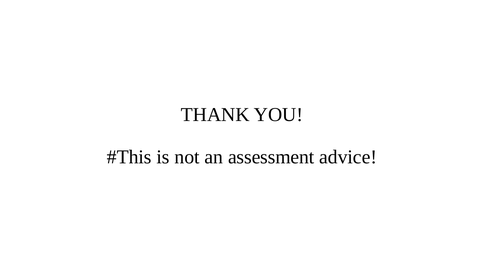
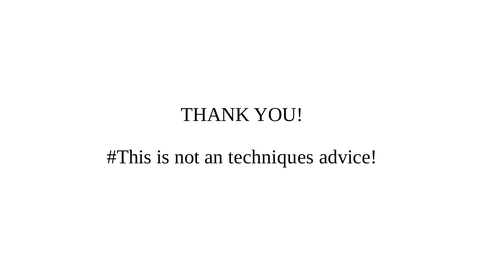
assessment: assessment -> techniques (271, 157)
